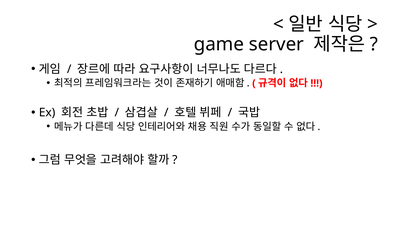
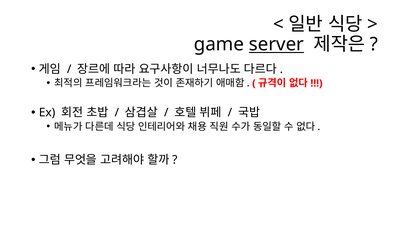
server underline: none -> present (276, 44)
